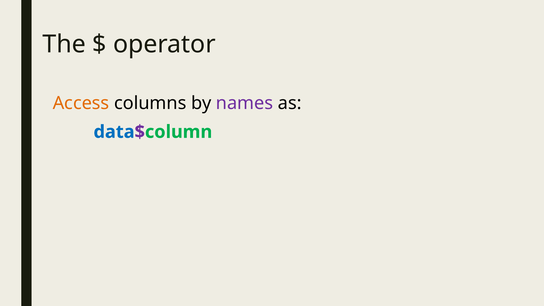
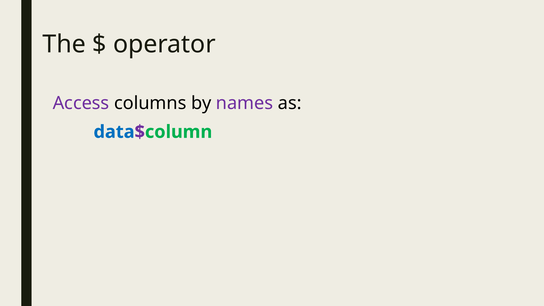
Access colour: orange -> purple (81, 103)
